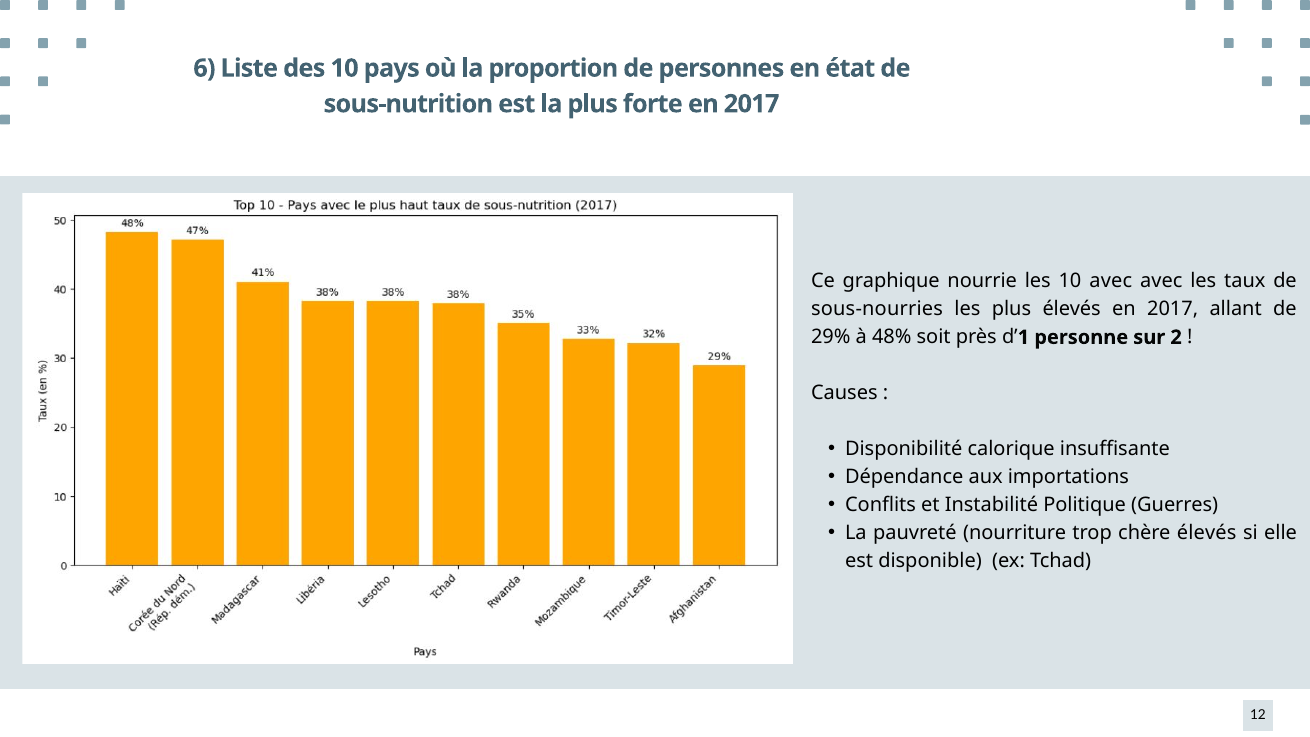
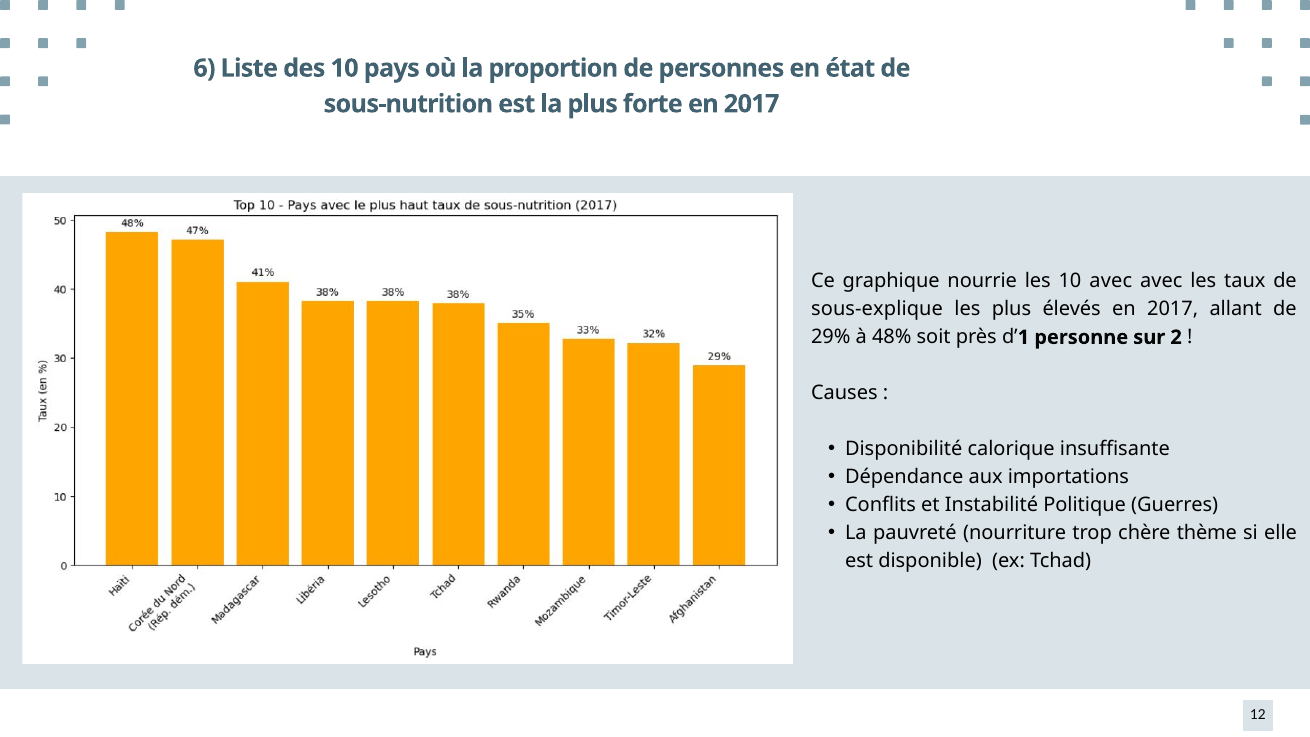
sous-nourries: sous-nourries -> sous-explique (877, 309)
chère élevés: élevés -> thème (1207, 533)
